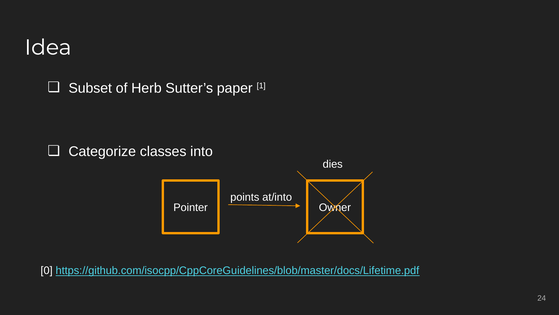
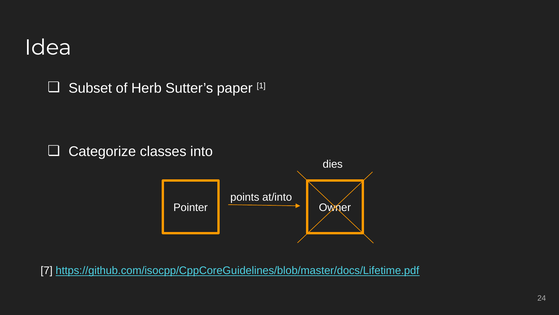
0: 0 -> 7 (47, 270)
